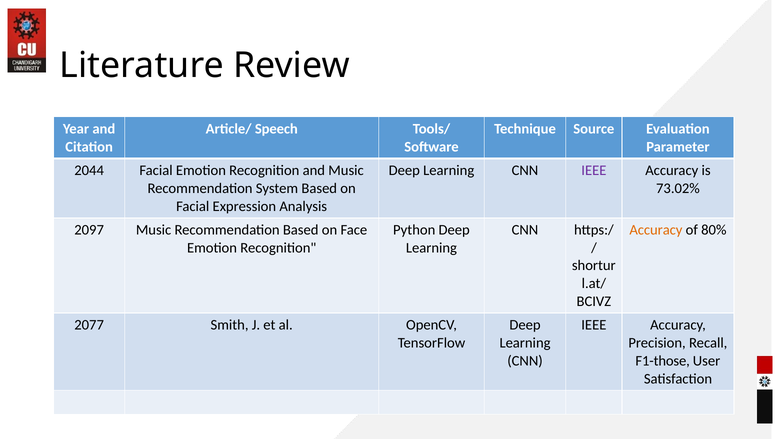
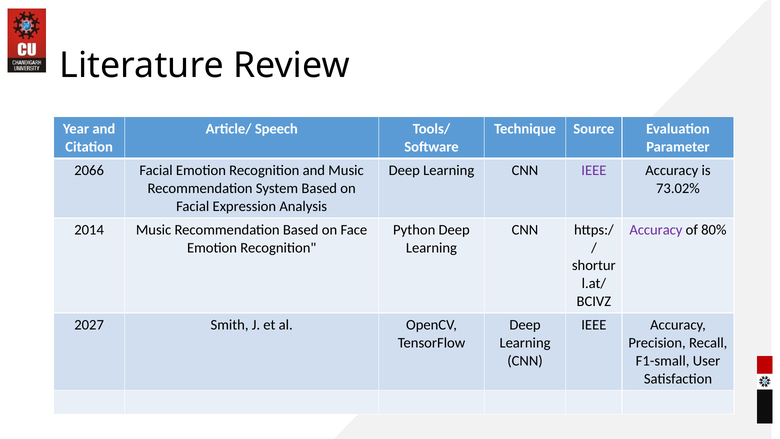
2044: 2044 -> 2066 (89, 170)
2097: 2097 -> 2014 (89, 230)
Accuracy colour: orange -> purple (656, 230)
2077: 2077 -> 2027 (89, 325)
F1-those: F1-those -> F1-small (663, 361)
